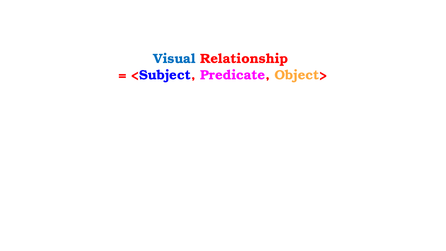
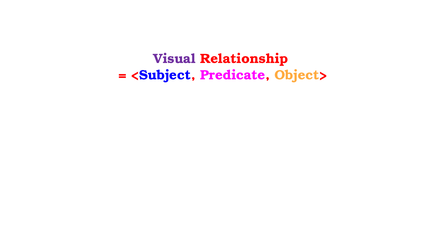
Visual colour: blue -> purple (174, 59)
